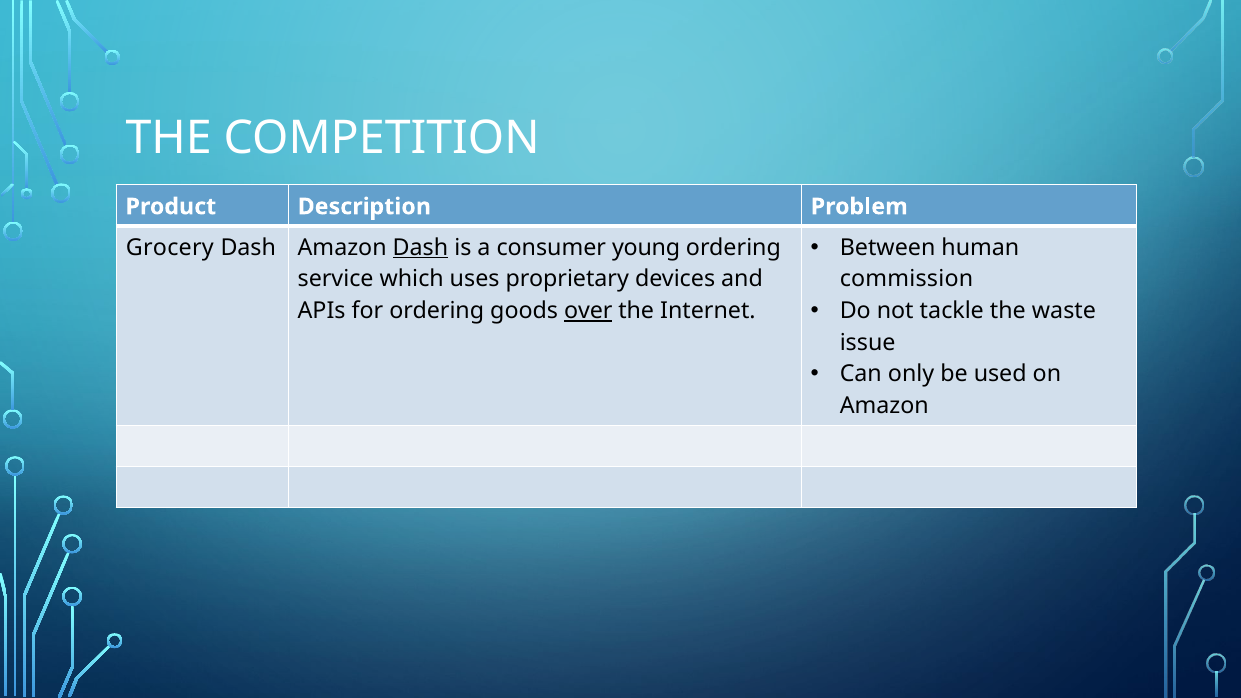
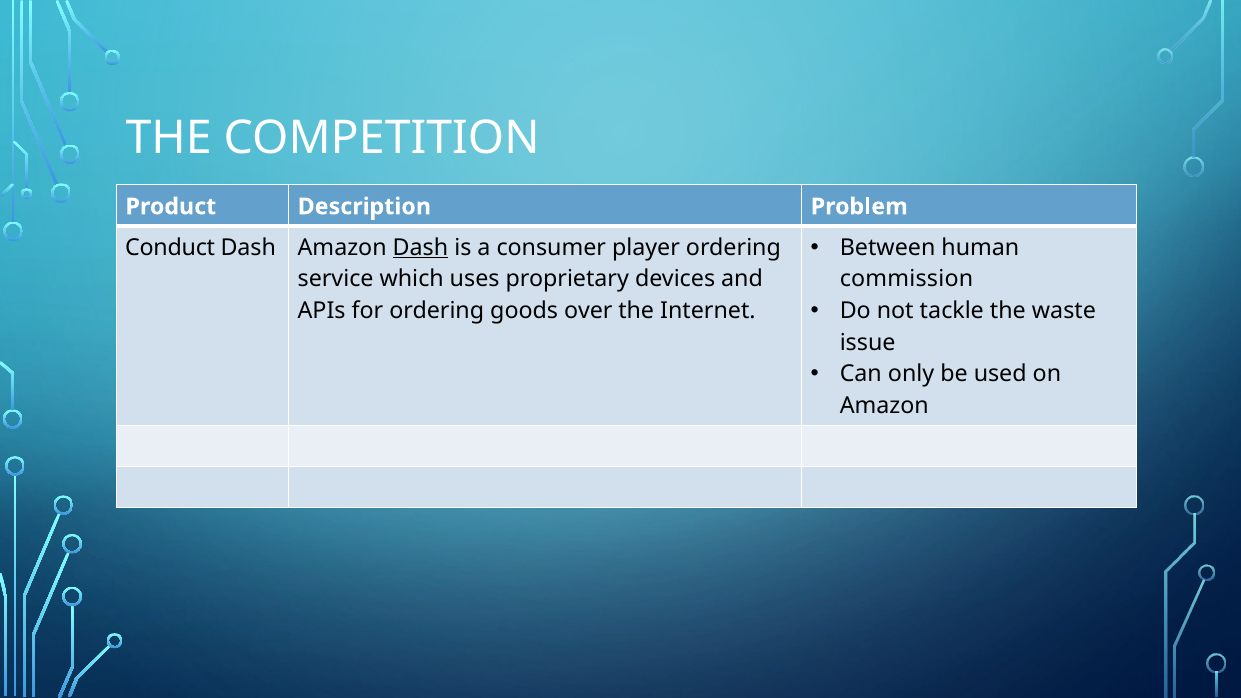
Grocery: Grocery -> Conduct (170, 248)
young: young -> player (646, 248)
over underline: present -> none (588, 311)
